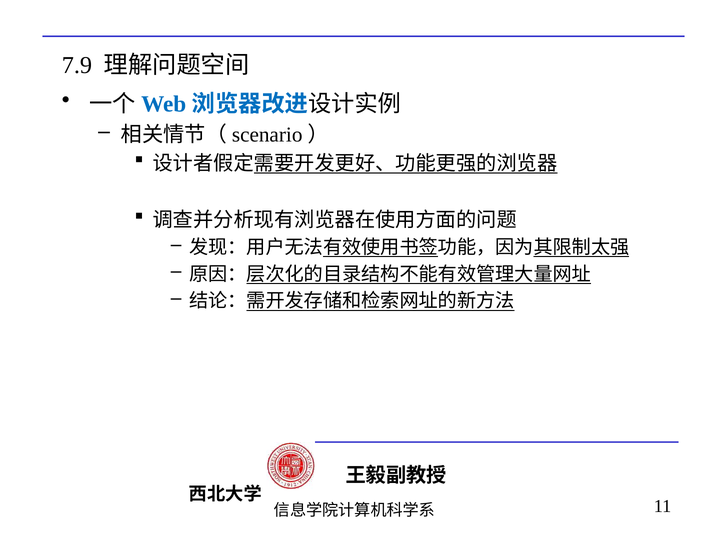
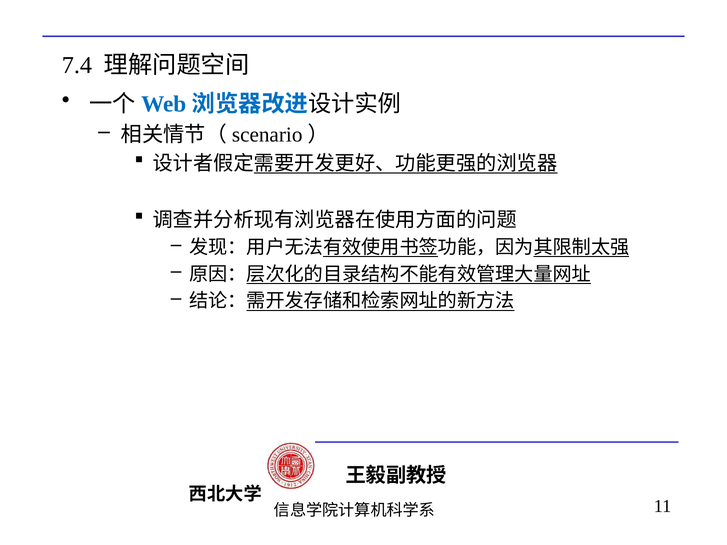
7.9: 7.9 -> 7.4 (77, 65)
